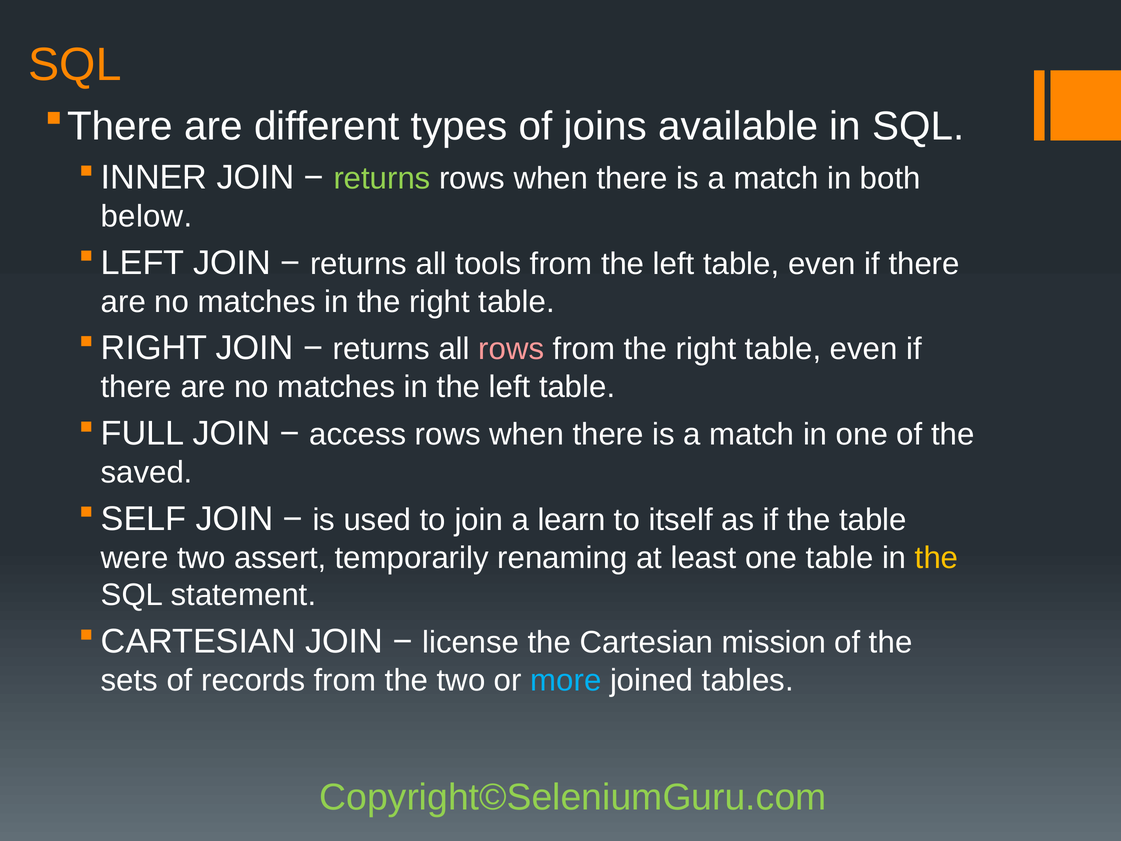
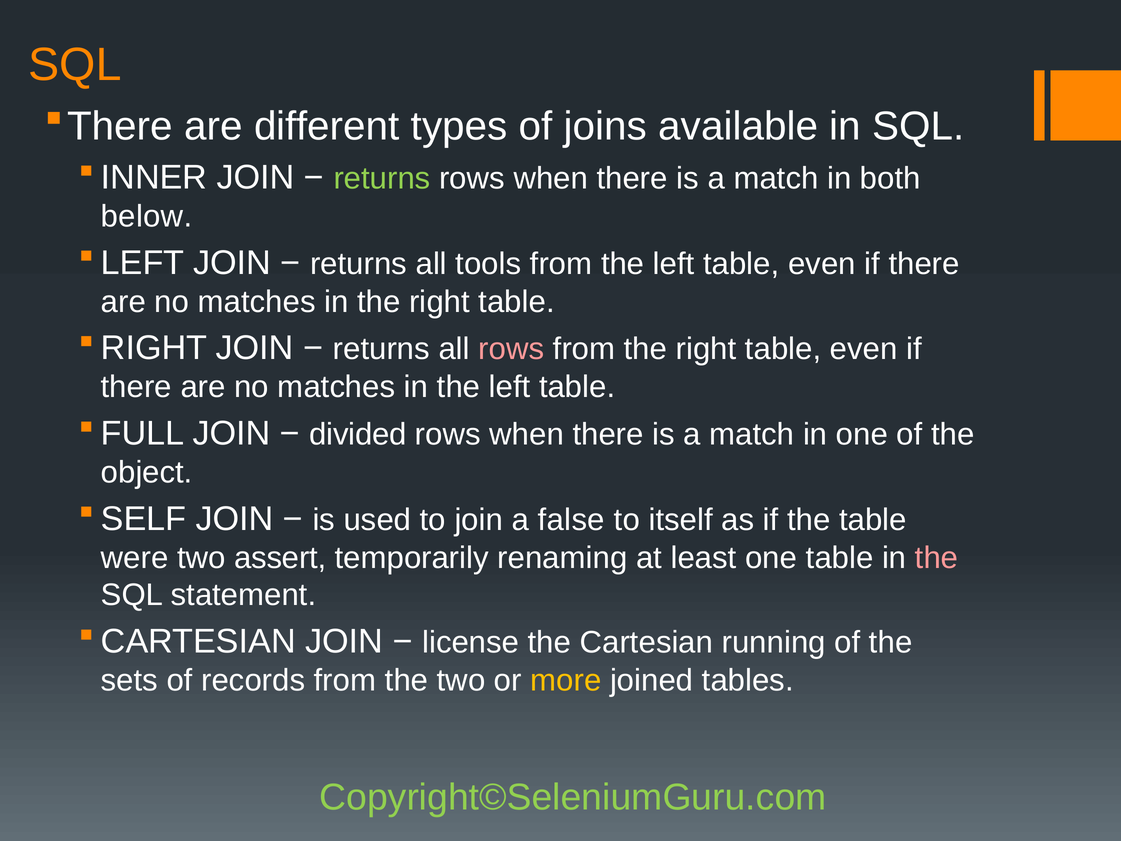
access: access -> divided (358, 434)
saved: saved -> object (147, 472)
learn: learn -> false (571, 520)
the colour: yellow -> pink (937, 558)
mission: mission -> running (774, 642)
more colour: light blue -> yellow (566, 680)
